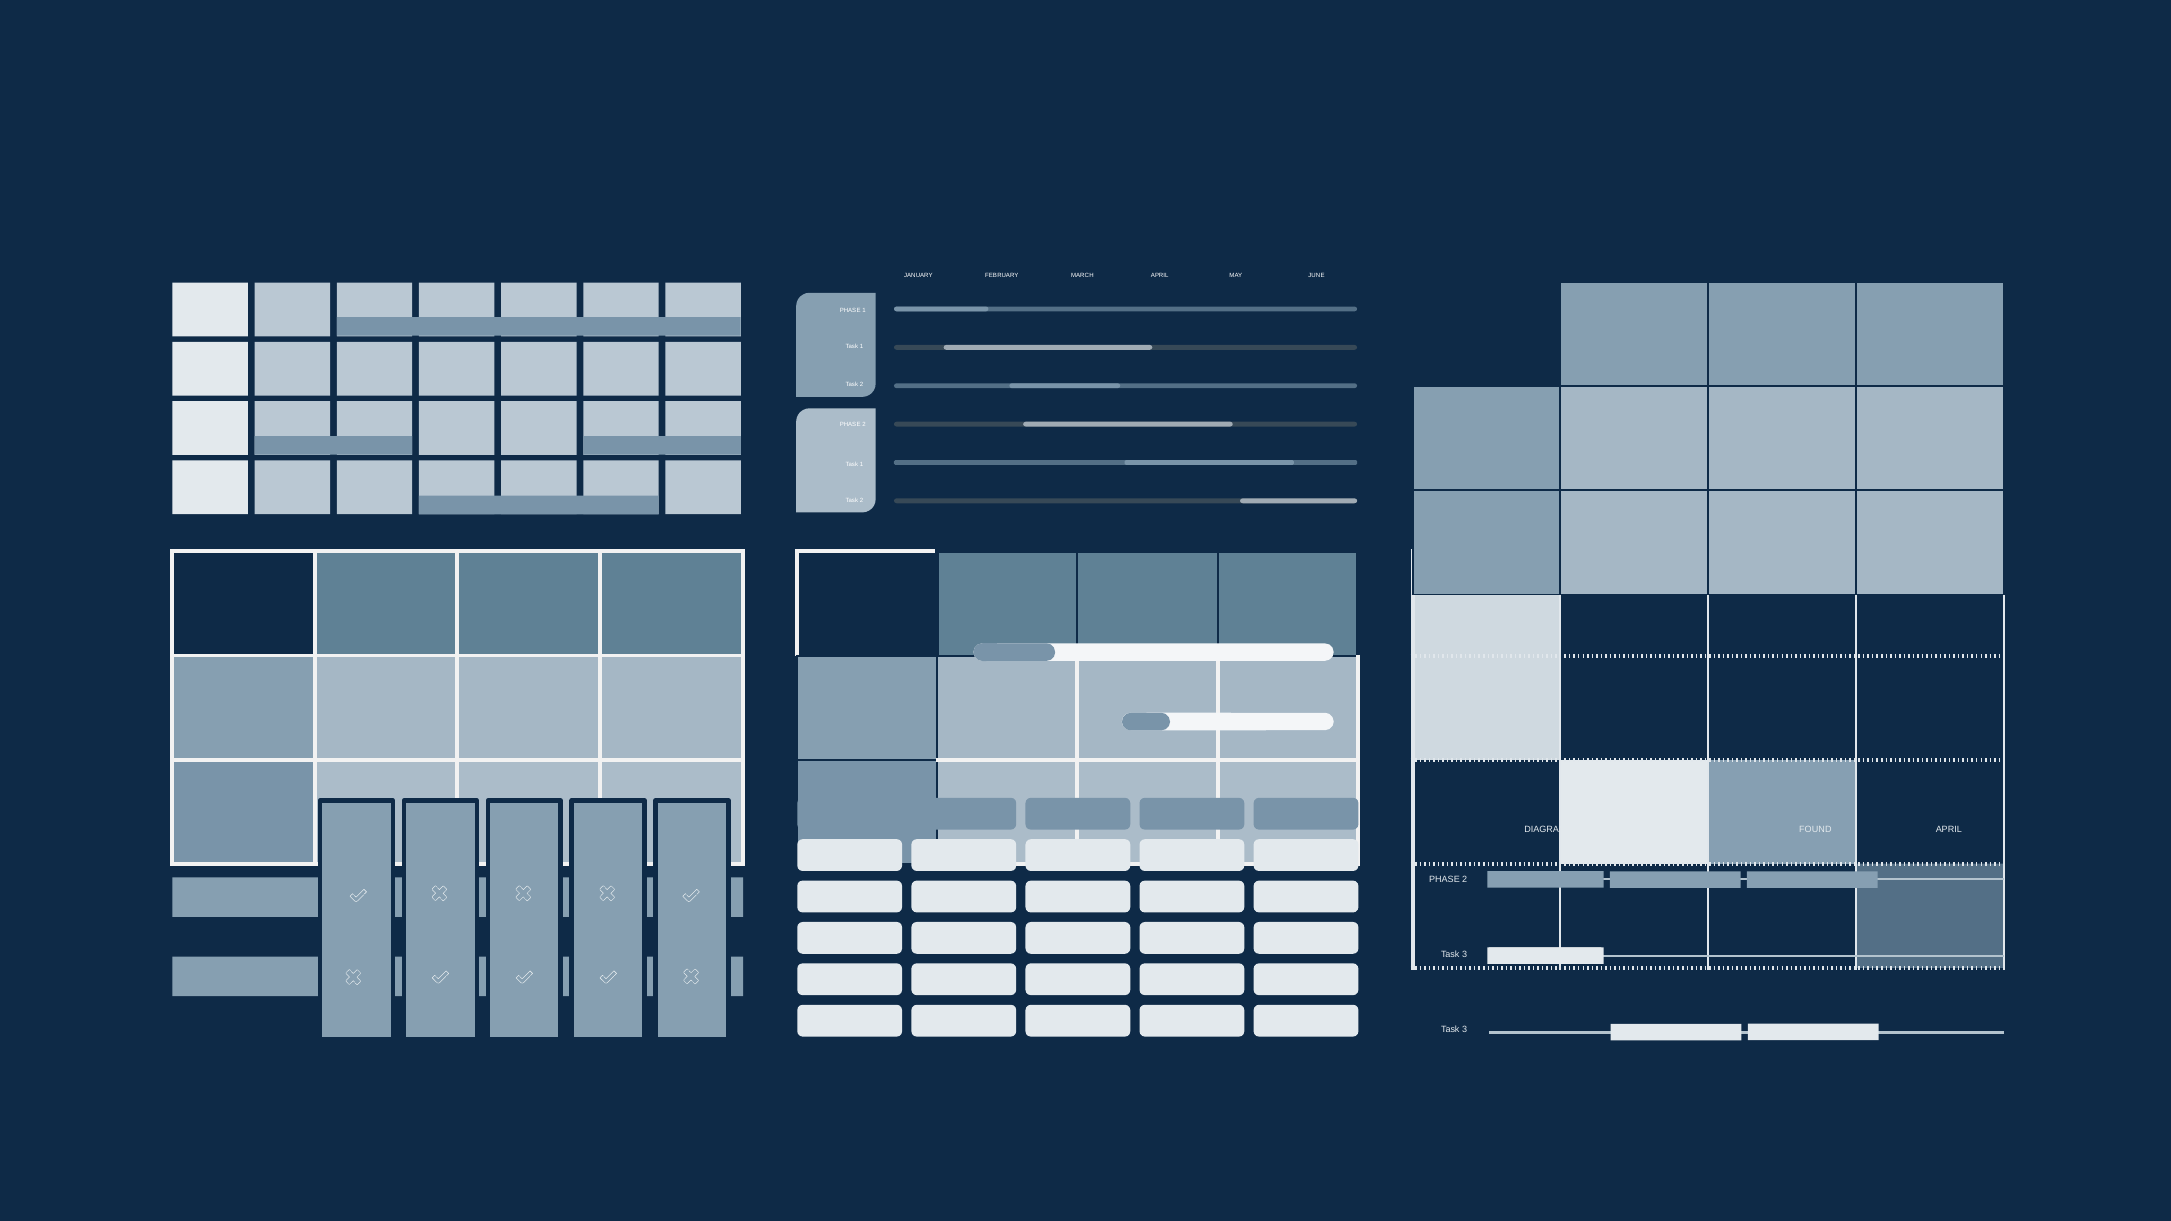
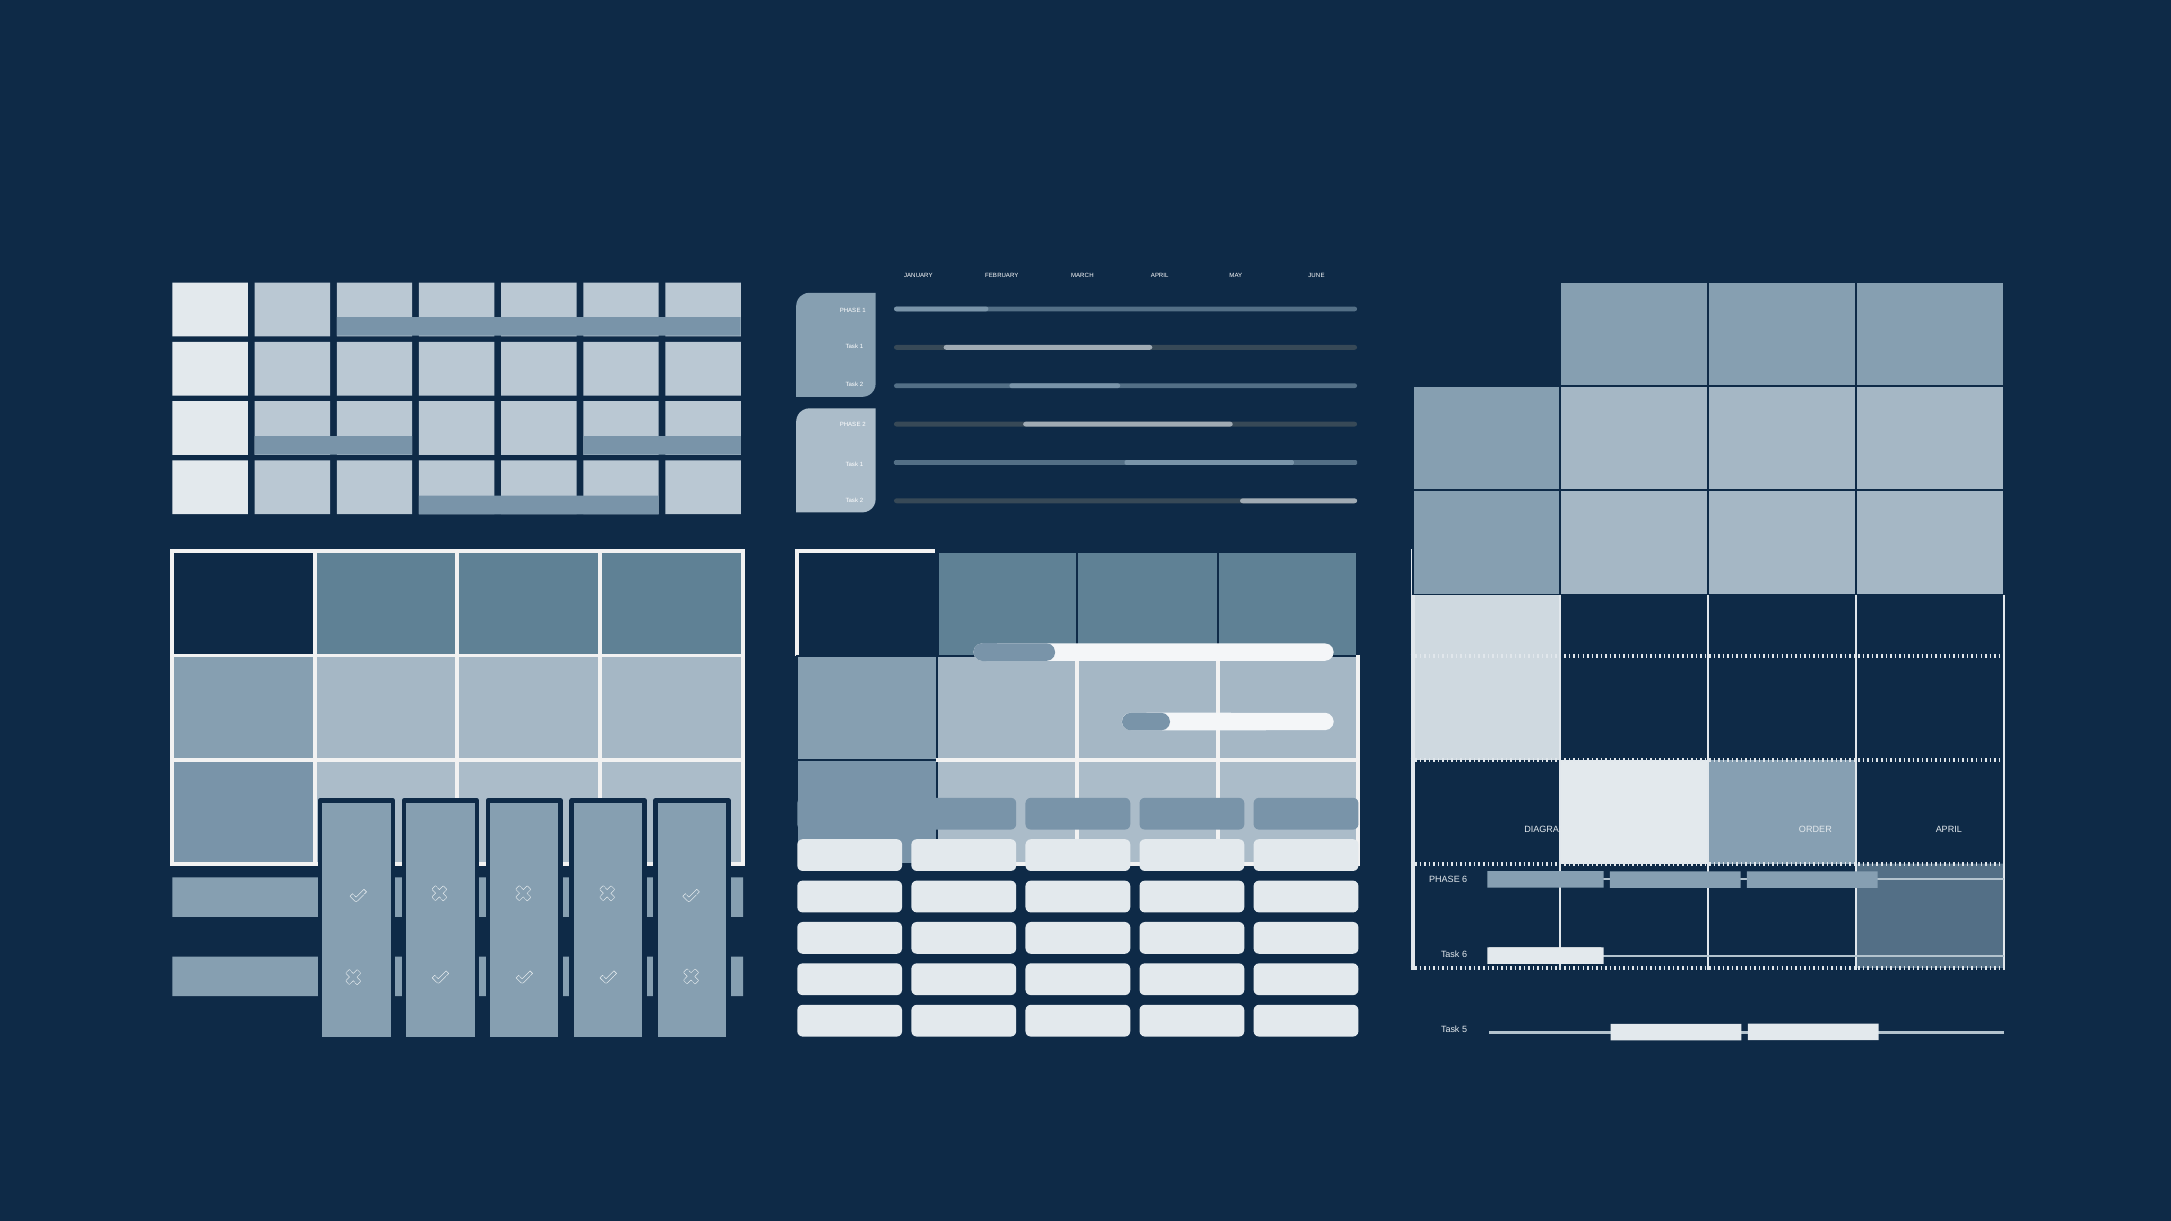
FOUND: FOUND -> ORDER (1815, 830)
2: 2 -> 6 (1465, 880)
3: 3 -> 6 (1465, 955)
3: 3 -> 5 (1465, 1030)
